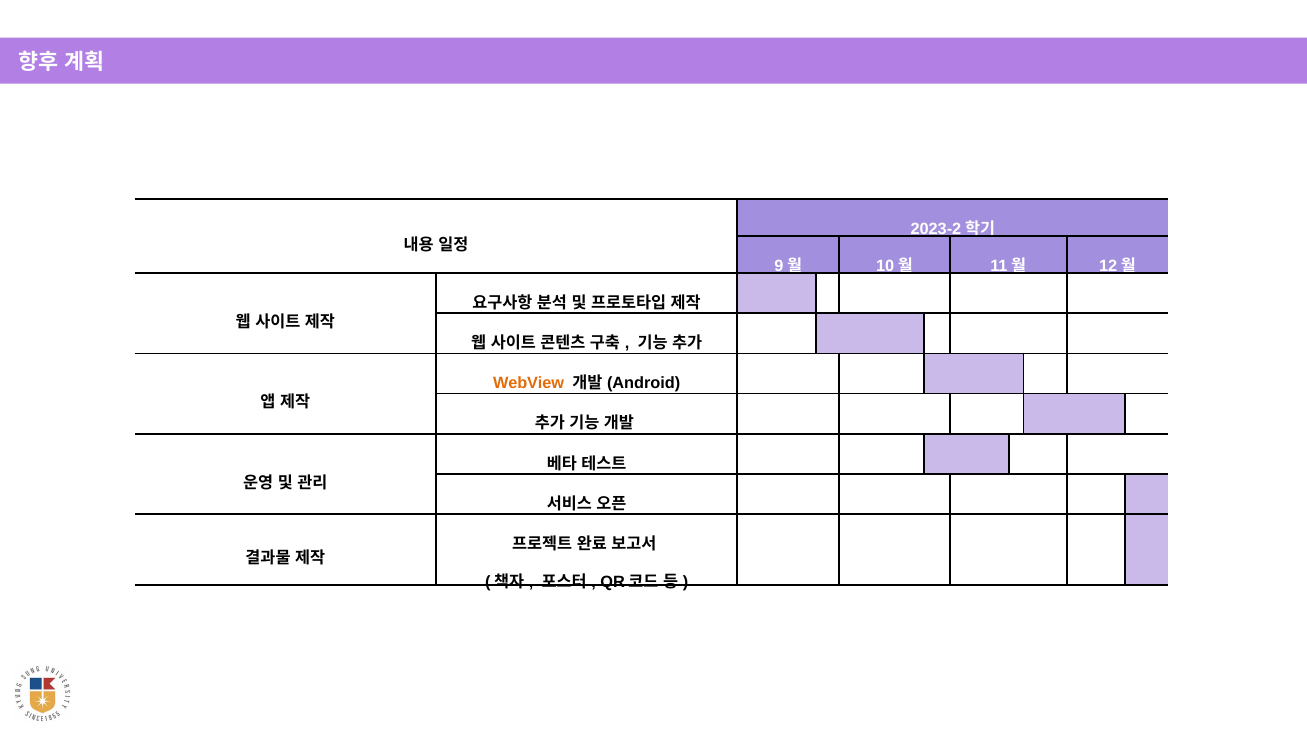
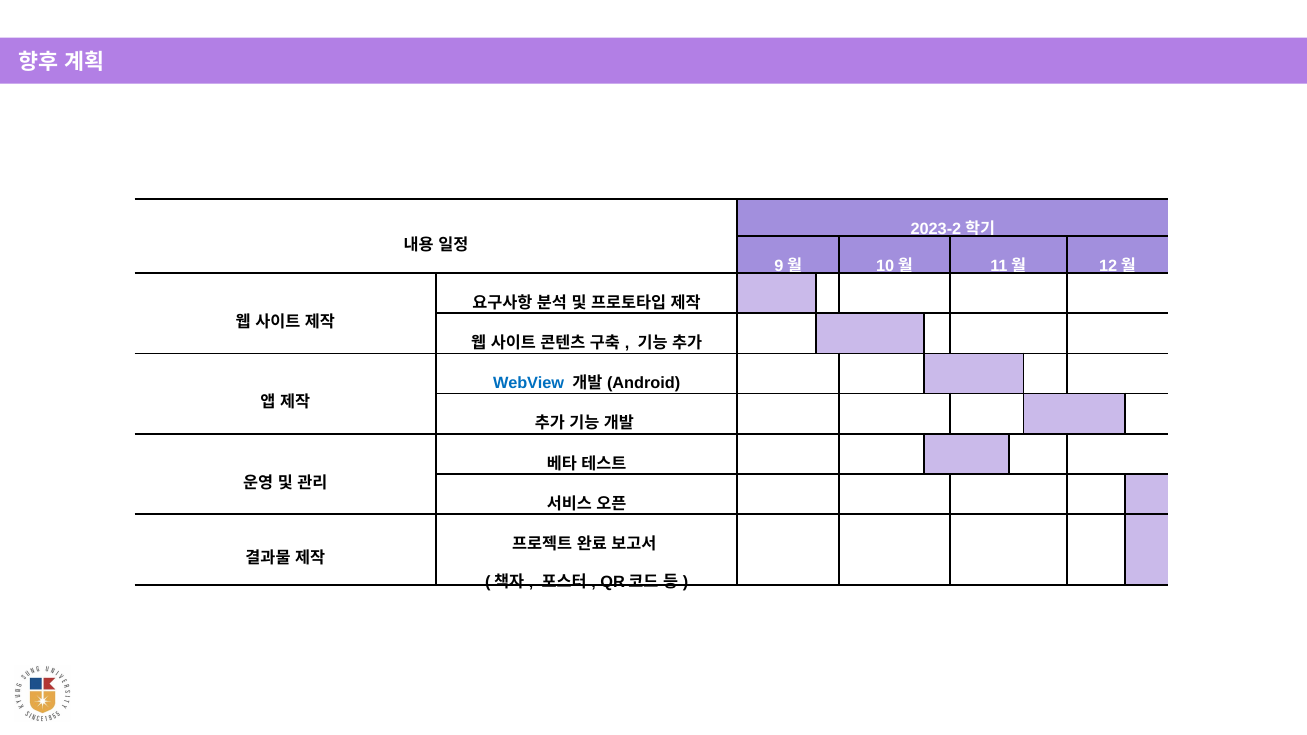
WebView colour: orange -> blue (529, 383)
